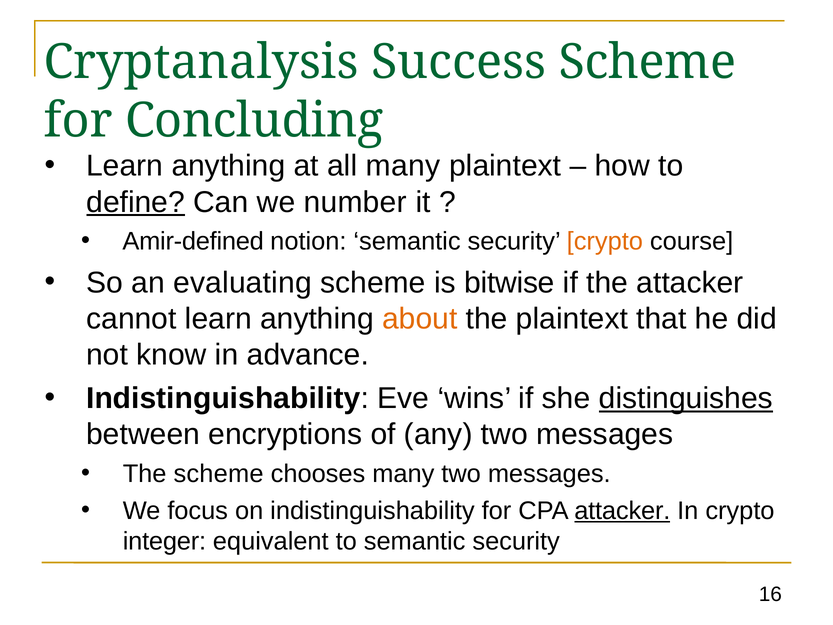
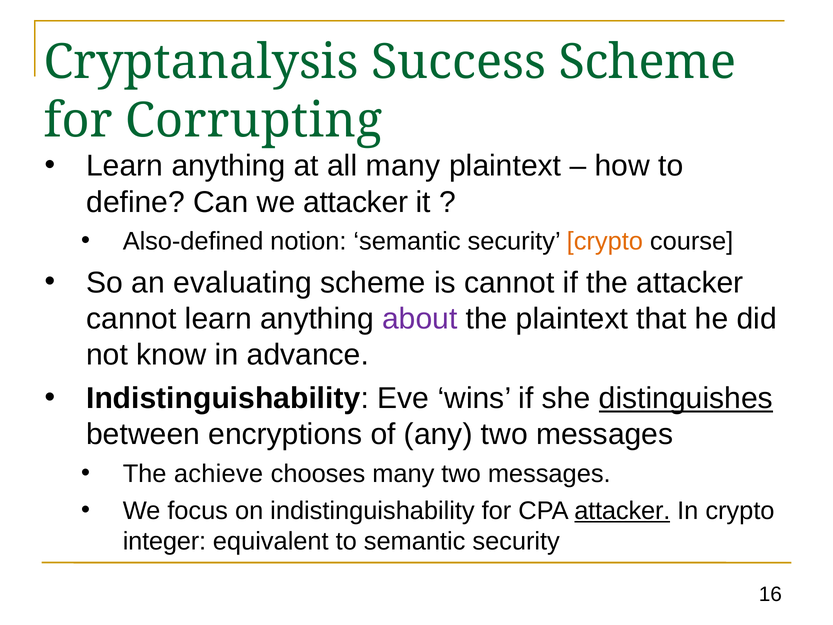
Concluding: Concluding -> Corrupting (254, 120)
define underline: present -> none (136, 202)
we number: number -> attacker (356, 202)
Amir-defined: Amir-defined -> Also-defined (193, 241)
is bitwise: bitwise -> cannot (509, 282)
about colour: orange -> purple (420, 319)
The scheme: scheme -> achieve (219, 474)
